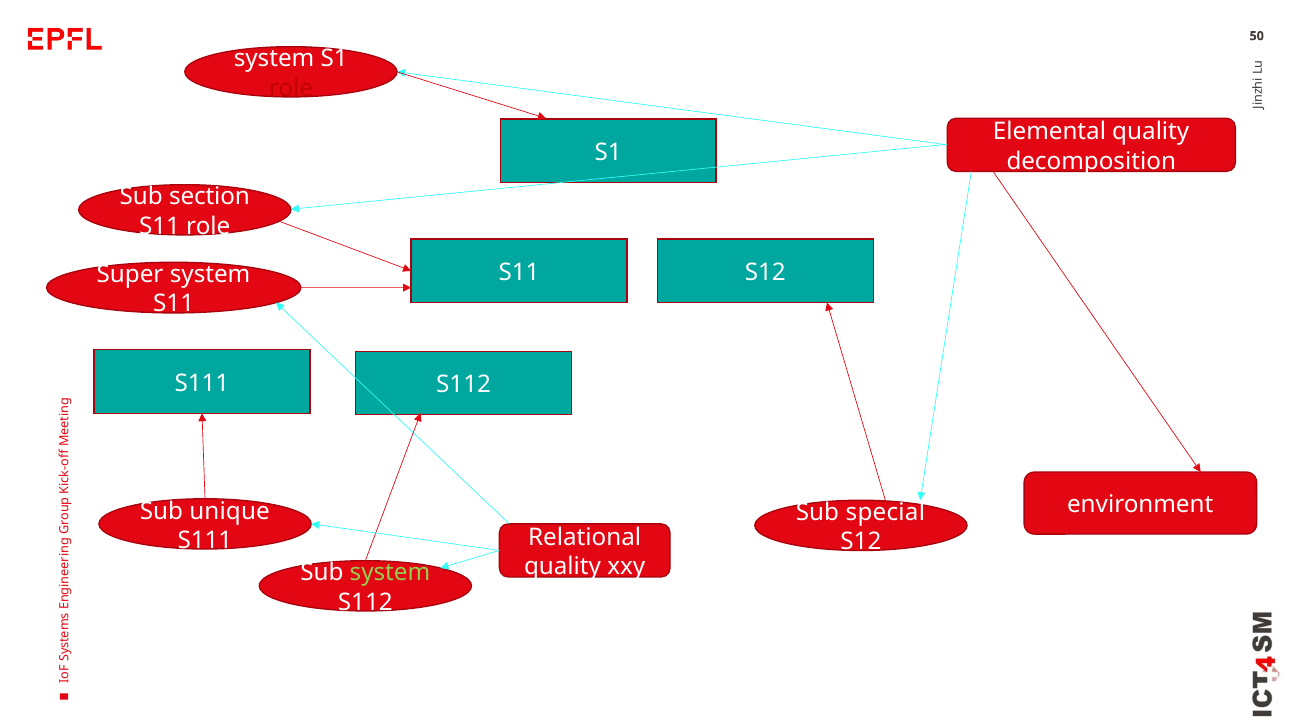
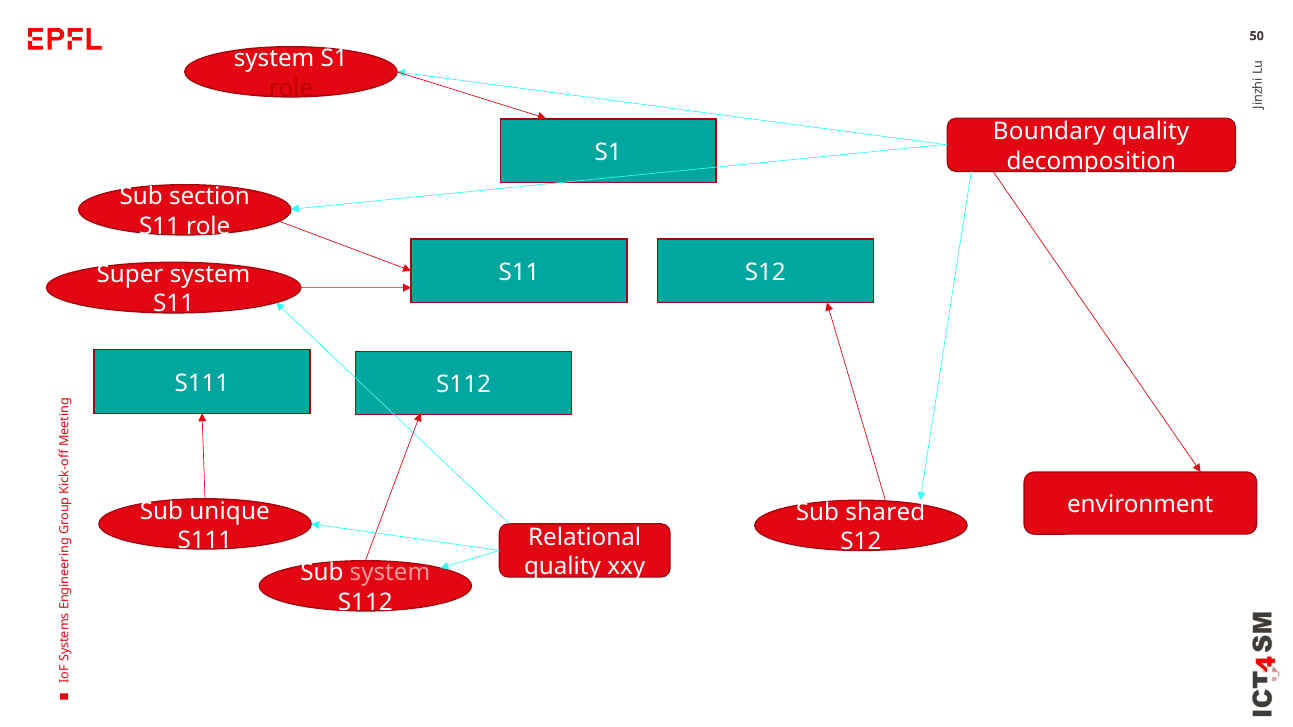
Elemental: Elemental -> Boundary (1049, 132)
special: special -> shared (885, 513)
system colour: light green -> pink (390, 573)
